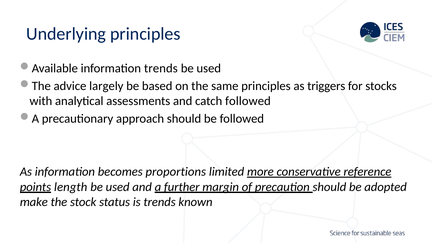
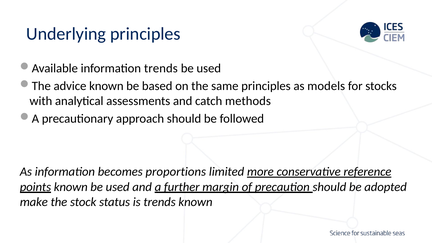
advice largely: largely -> known (106, 86)
triggers: triggers -> models (326, 86)
catch followed: followed -> methods (248, 101)
points length: length -> known (71, 187)
